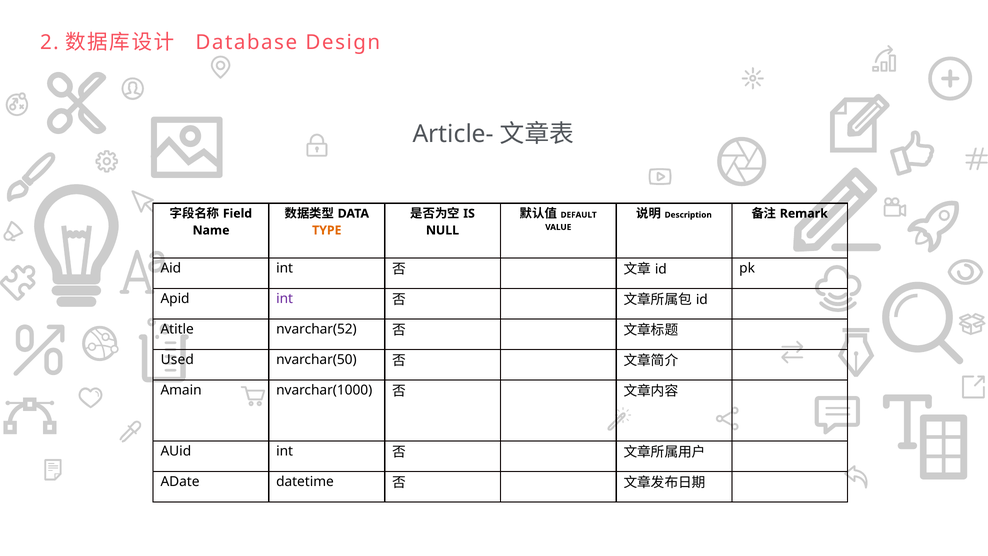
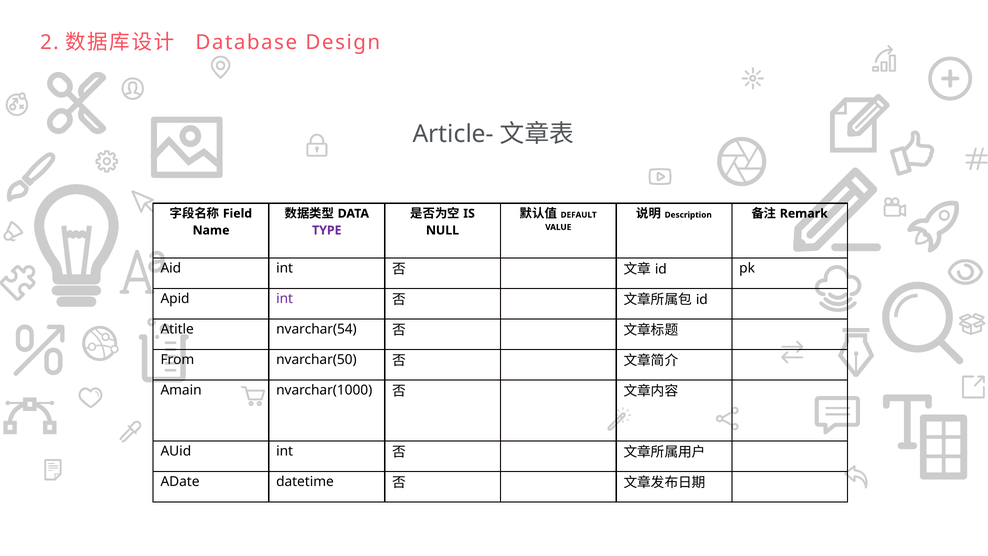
TYPE colour: orange -> purple (327, 230)
nvarchar(52: nvarchar(52 -> nvarchar(54 (316, 329)
Used: Used -> From (177, 360)
